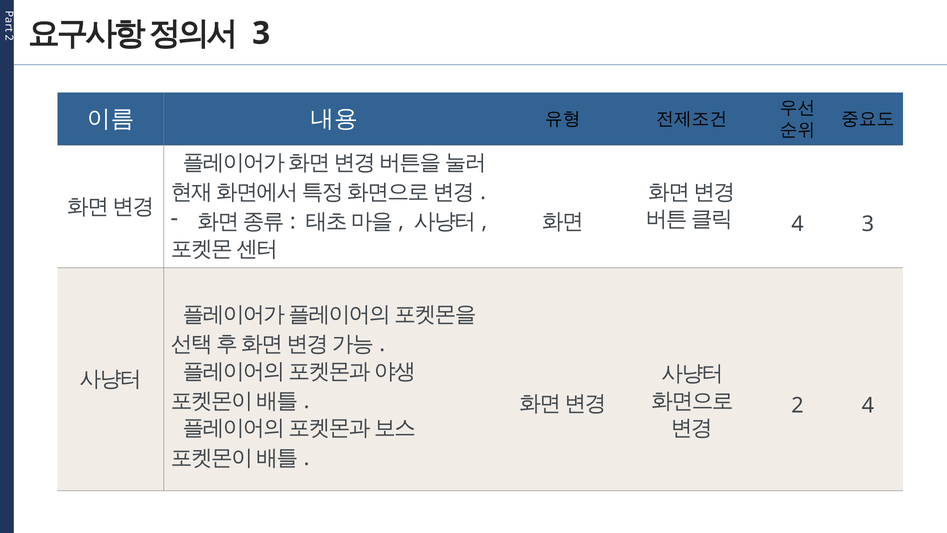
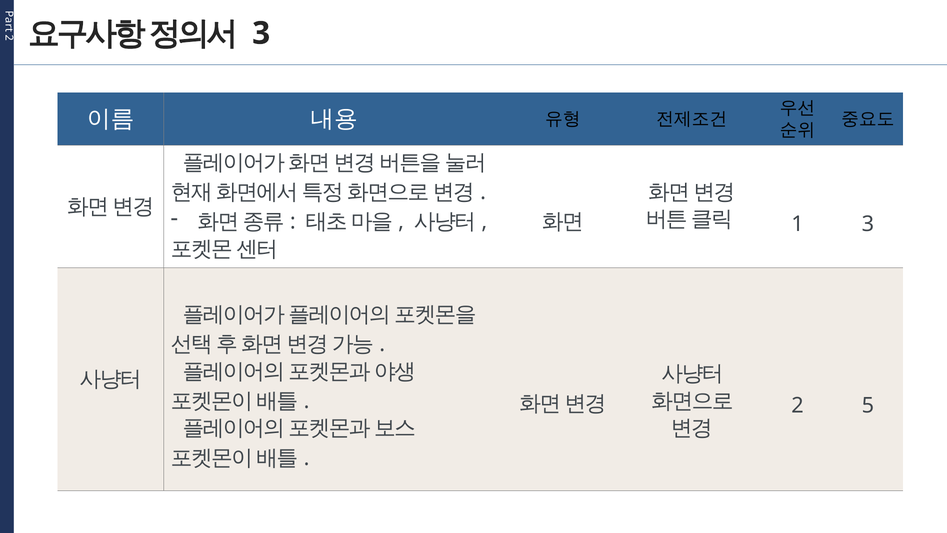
4: 4 -> 1 (797, 224)
2 4: 4 -> 5 (868, 406)
